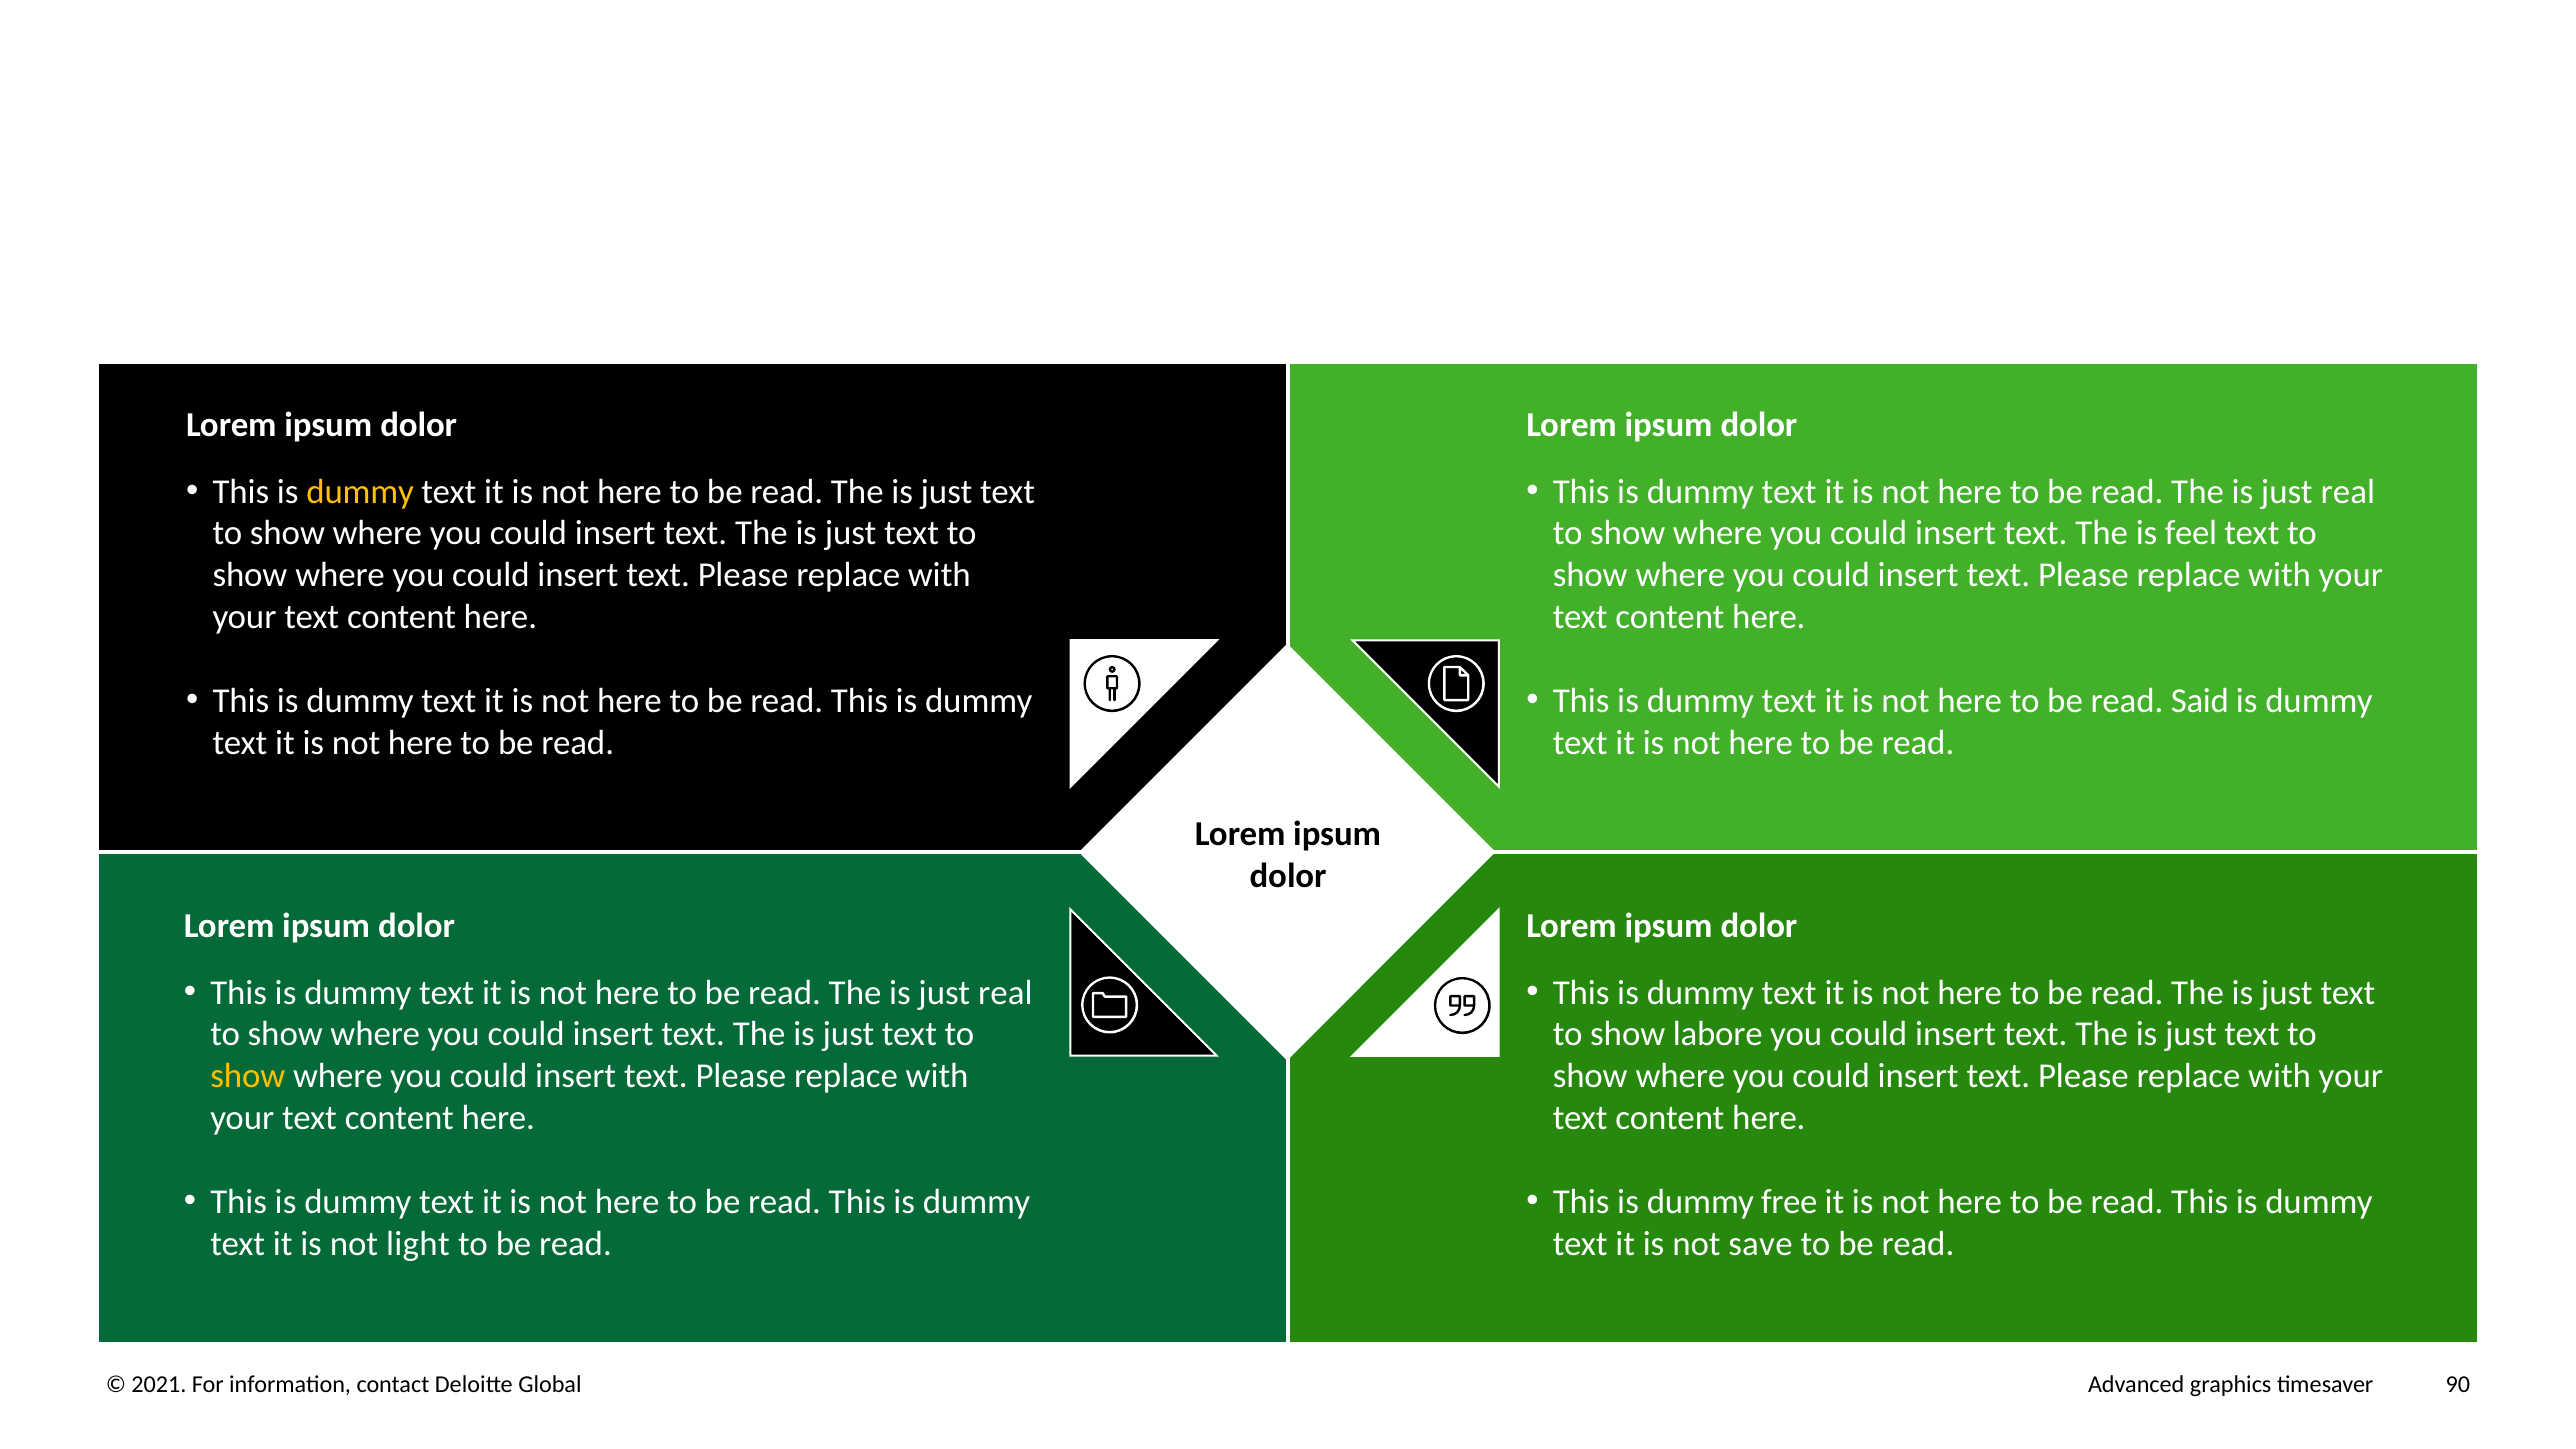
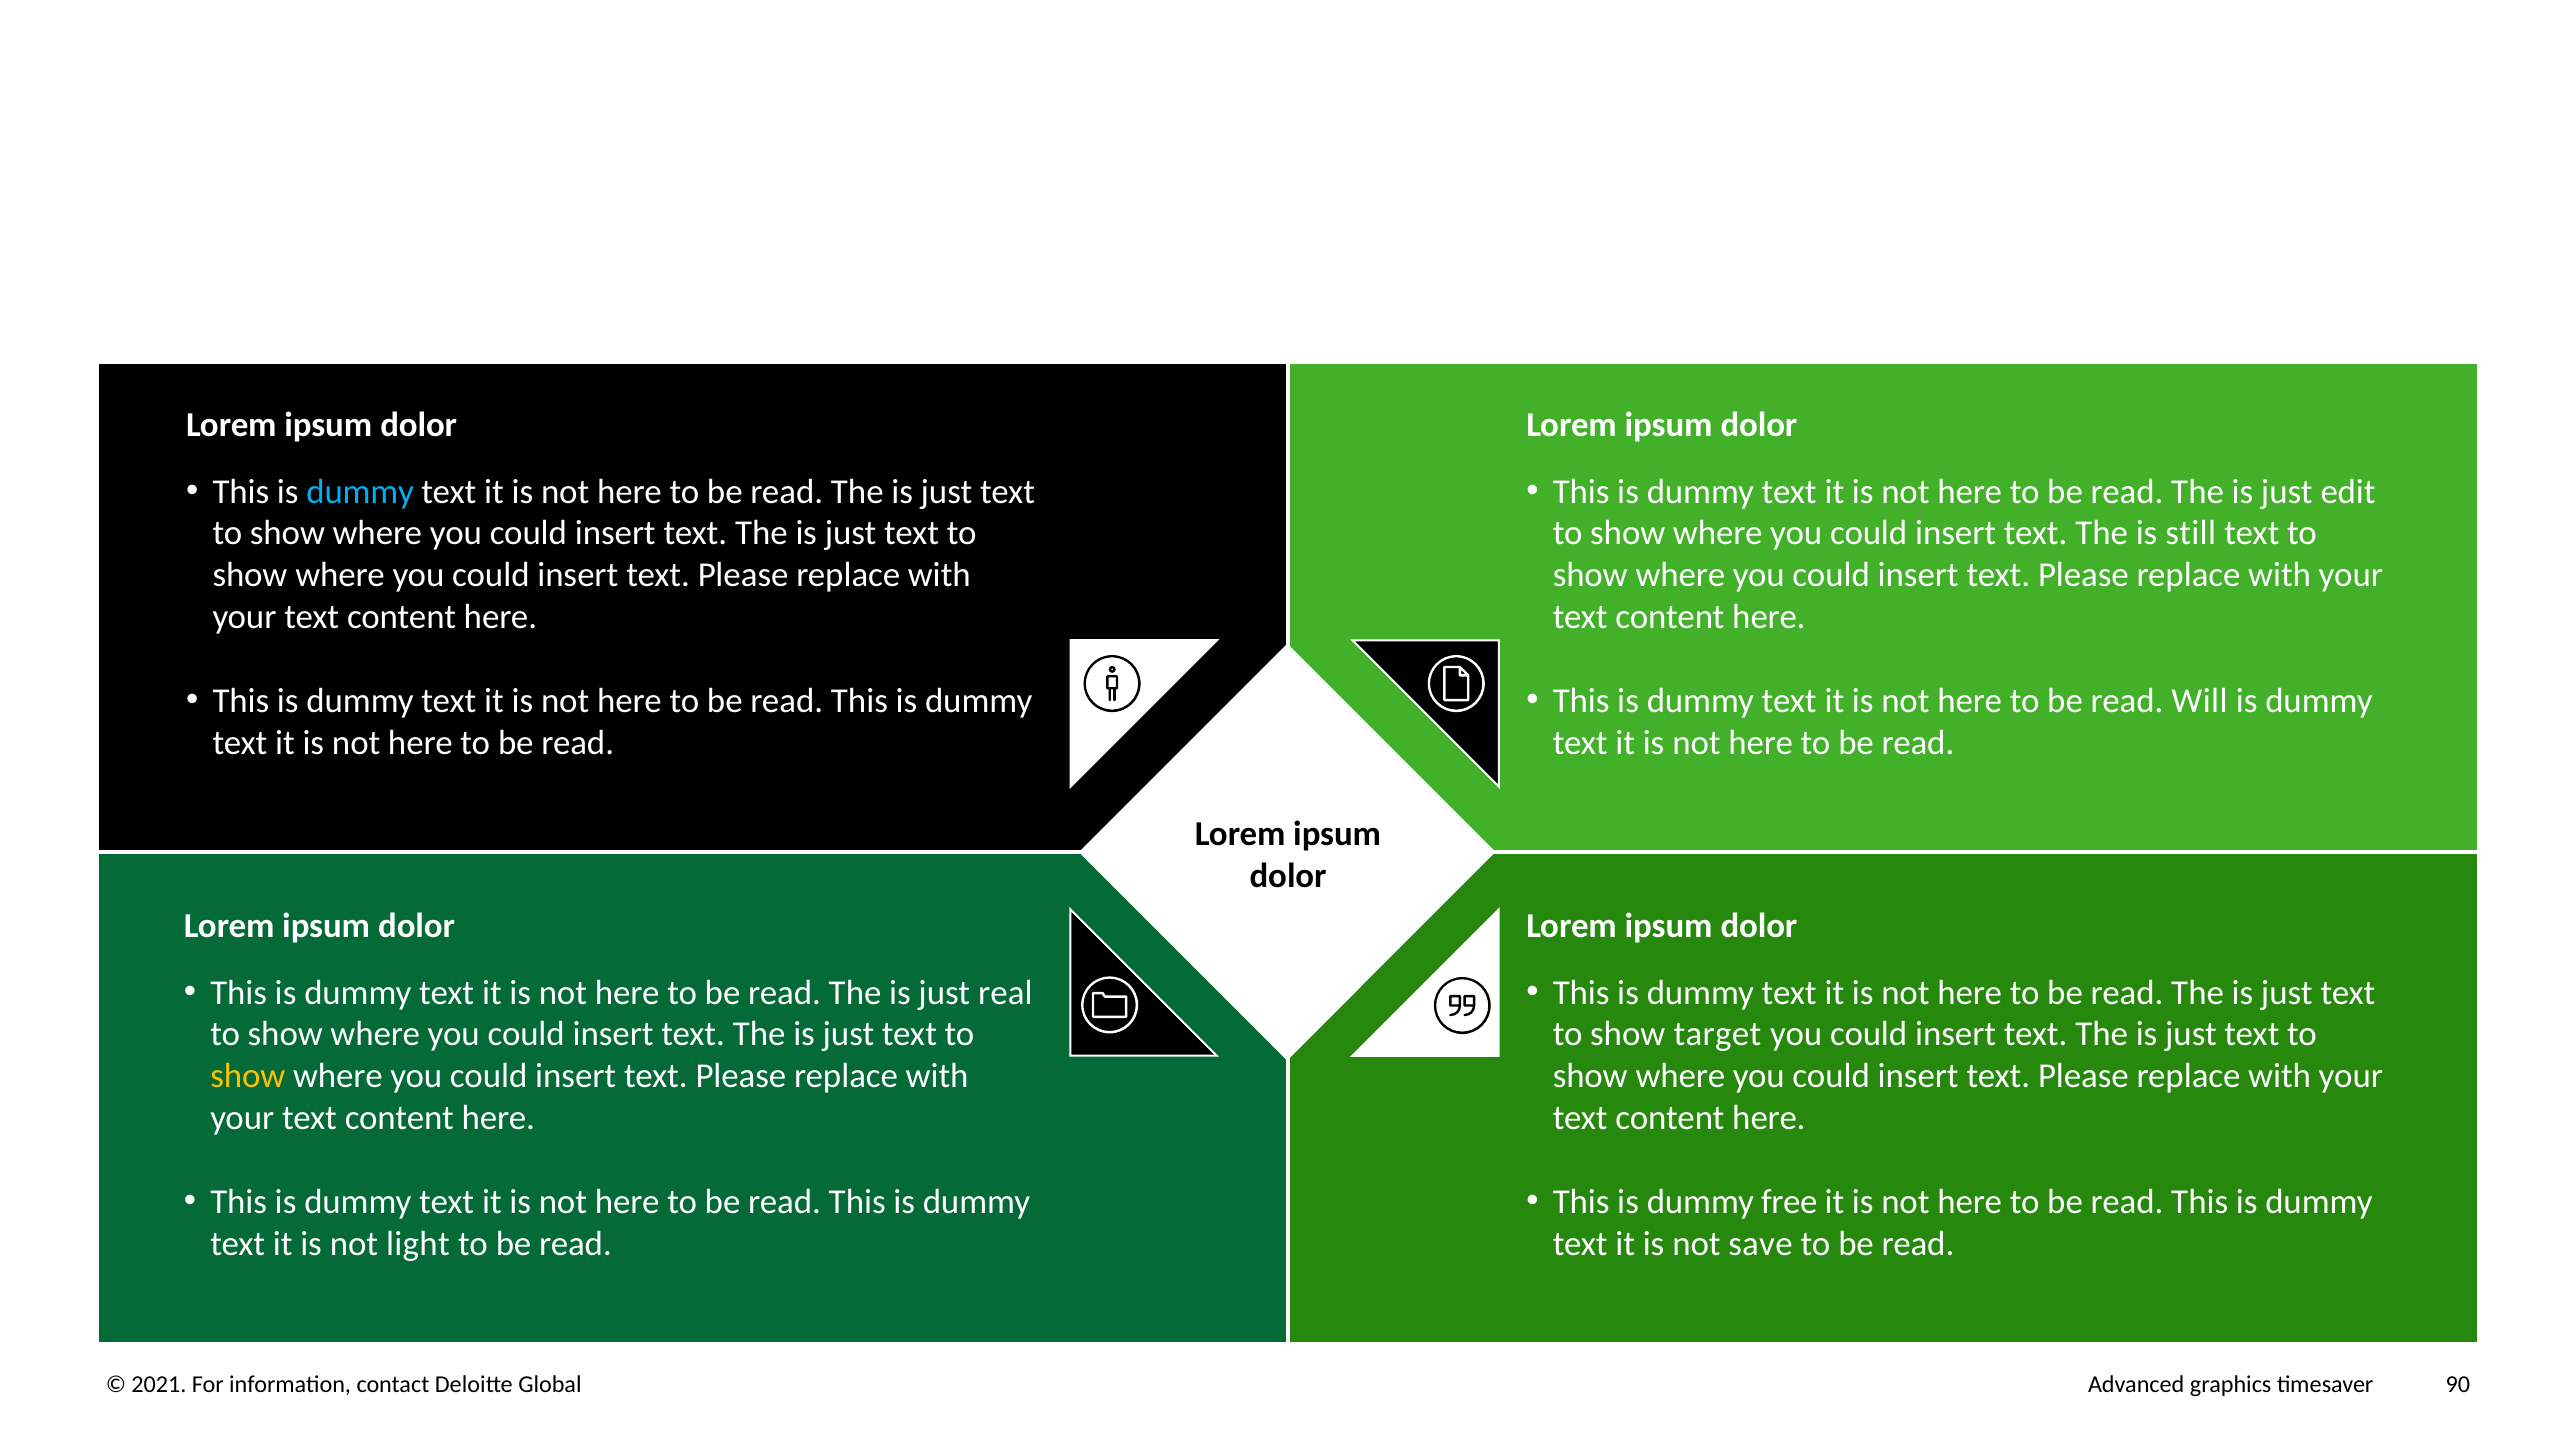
dummy colour: yellow -> light blue (360, 492)
real: real -> edit (2348, 492)
feel: feel -> still (2191, 533)
Said: Said -> Will (2200, 701)
labore: labore -> target (1717, 1034)
